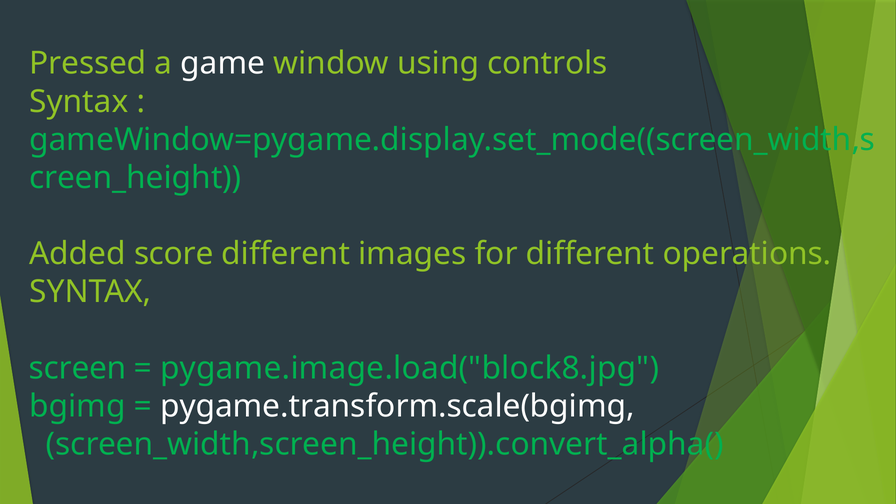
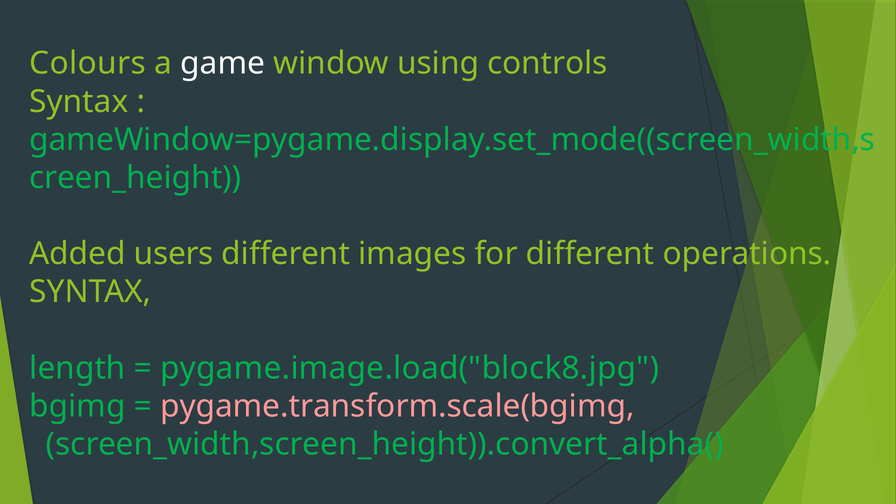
Pressed: Pressed -> Colours (88, 63)
score: score -> users (174, 254)
screen: screen -> length (77, 368)
pygame.transform.scale(bgimg colour: white -> pink (397, 406)
